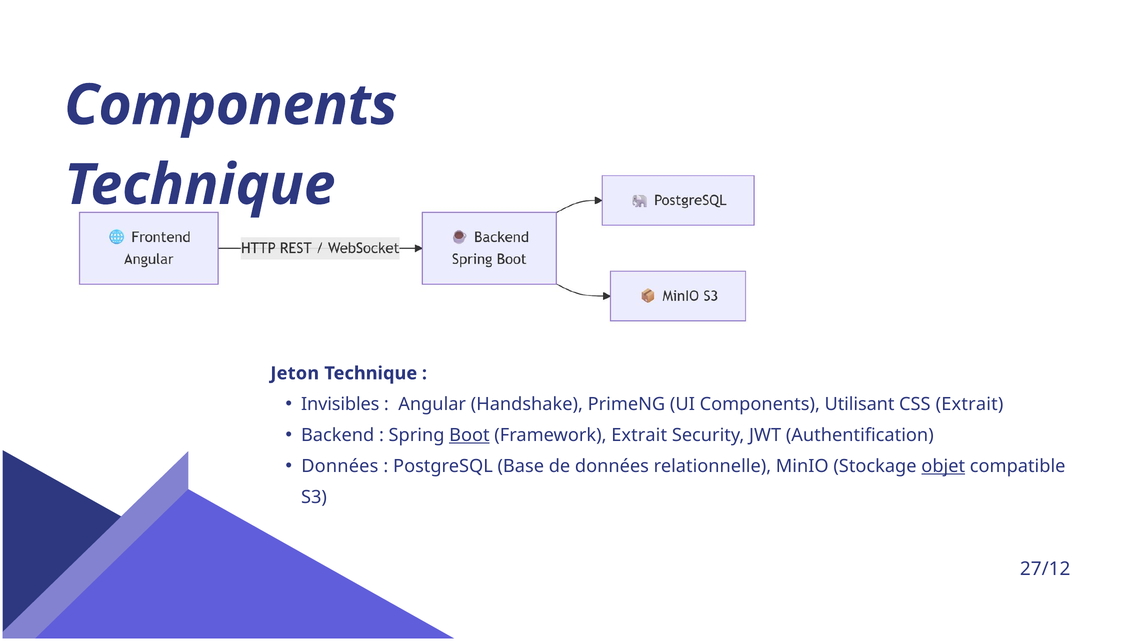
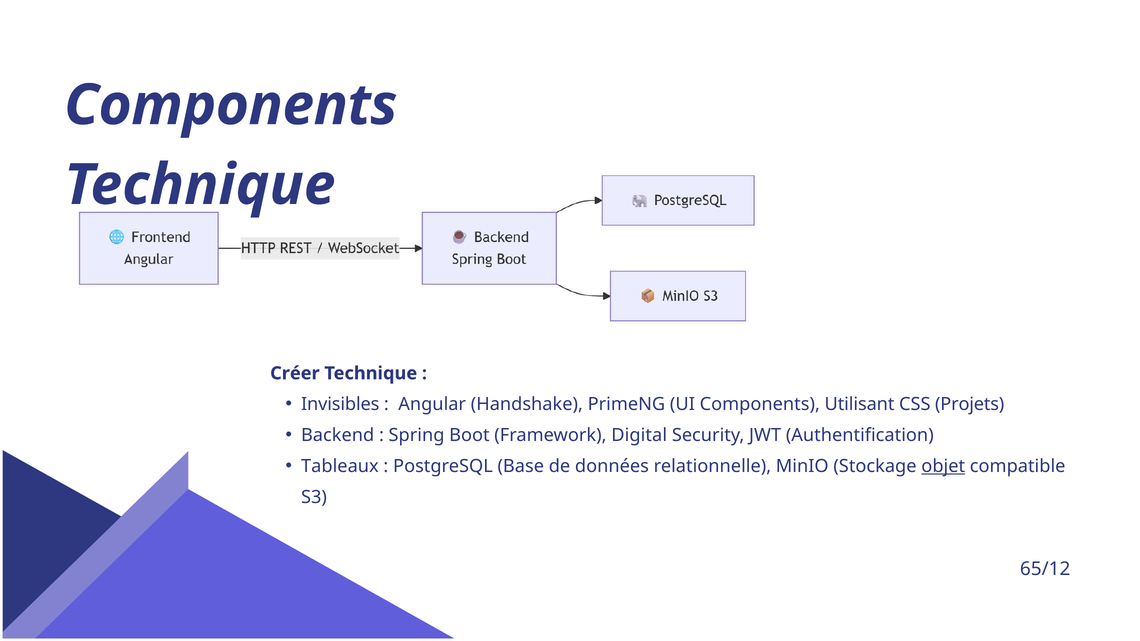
Jeton: Jeton -> Créer (295, 373)
CSS Extrait: Extrait -> Projets (970, 404)
Boot underline: present -> none (469, 435)
Framework Extrait: Extrait -> Digital (639, 435)
Données: Données -> Tableaux (340, 466)
27/12: 27/12 -> 65/12 (1045, 569)
